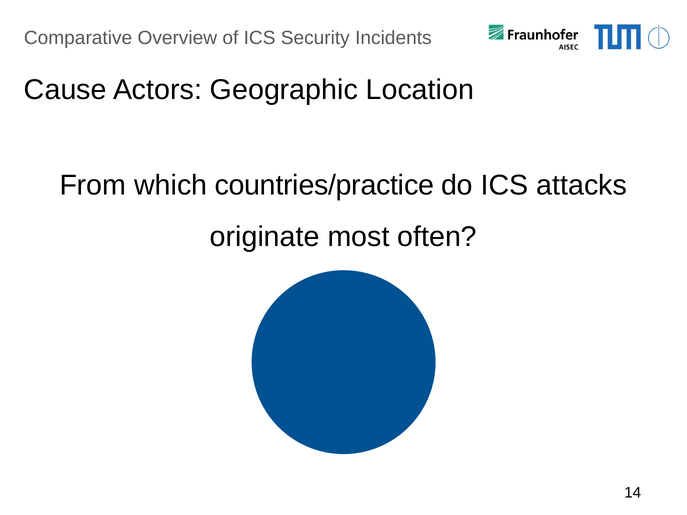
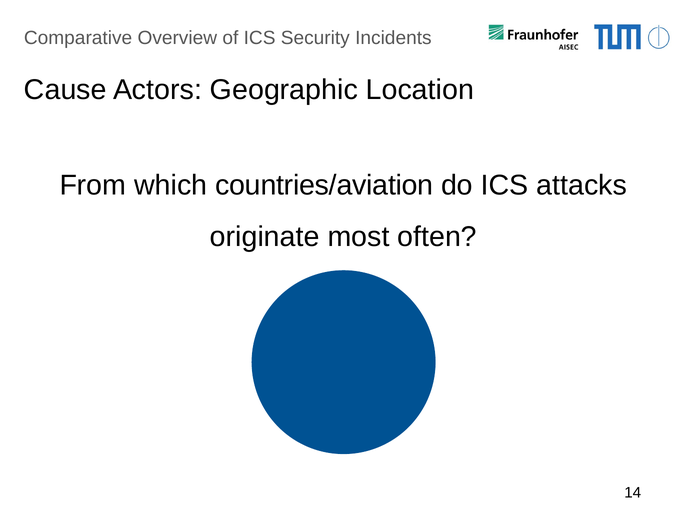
countries/practice: countries/practice -> countries/aviation (324, 185)
